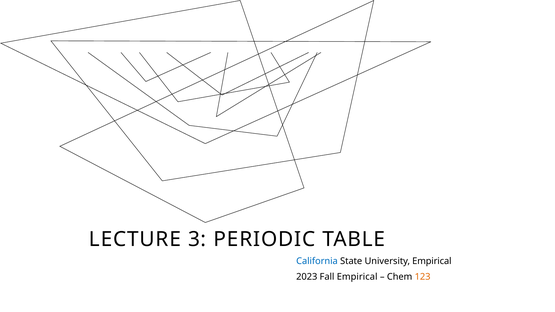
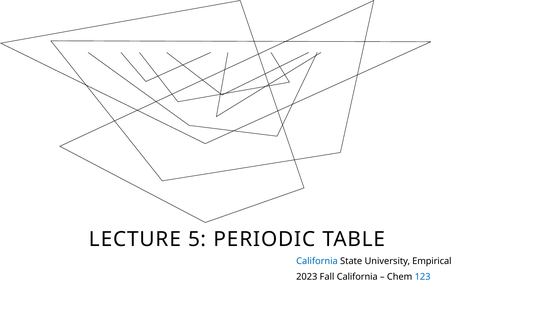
3: 3 -> 5 (197, 239)
Fall Empirical: Empirical -> California (357, 277)
123 colour: orange -> blue (423, 277)
